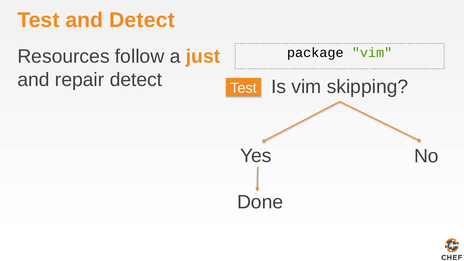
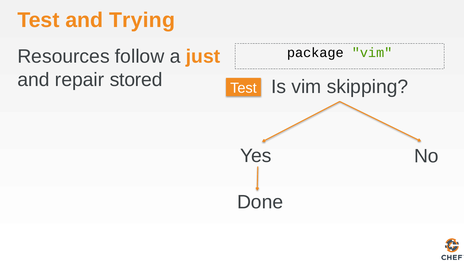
and Detect: Detect -> Trying (142, 20)
repair detect: detect -> stored (136, 80)
